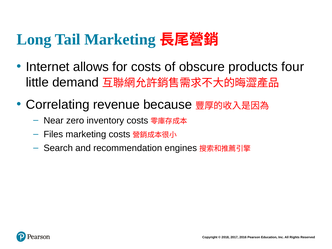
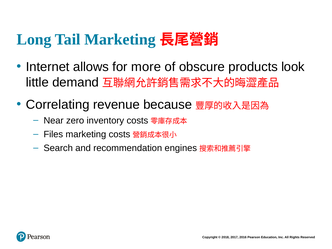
for costs: costs -> more (146, 67)
four: four -> look (293, 67)
